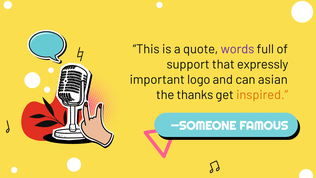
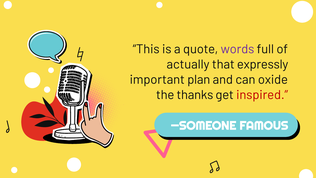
support: support -> actually (188, 64)
logo: logo -> plan (199, 80)
asian: asian -> oxide (273, 80)
inspired colour: orange -> red (262, 95)
